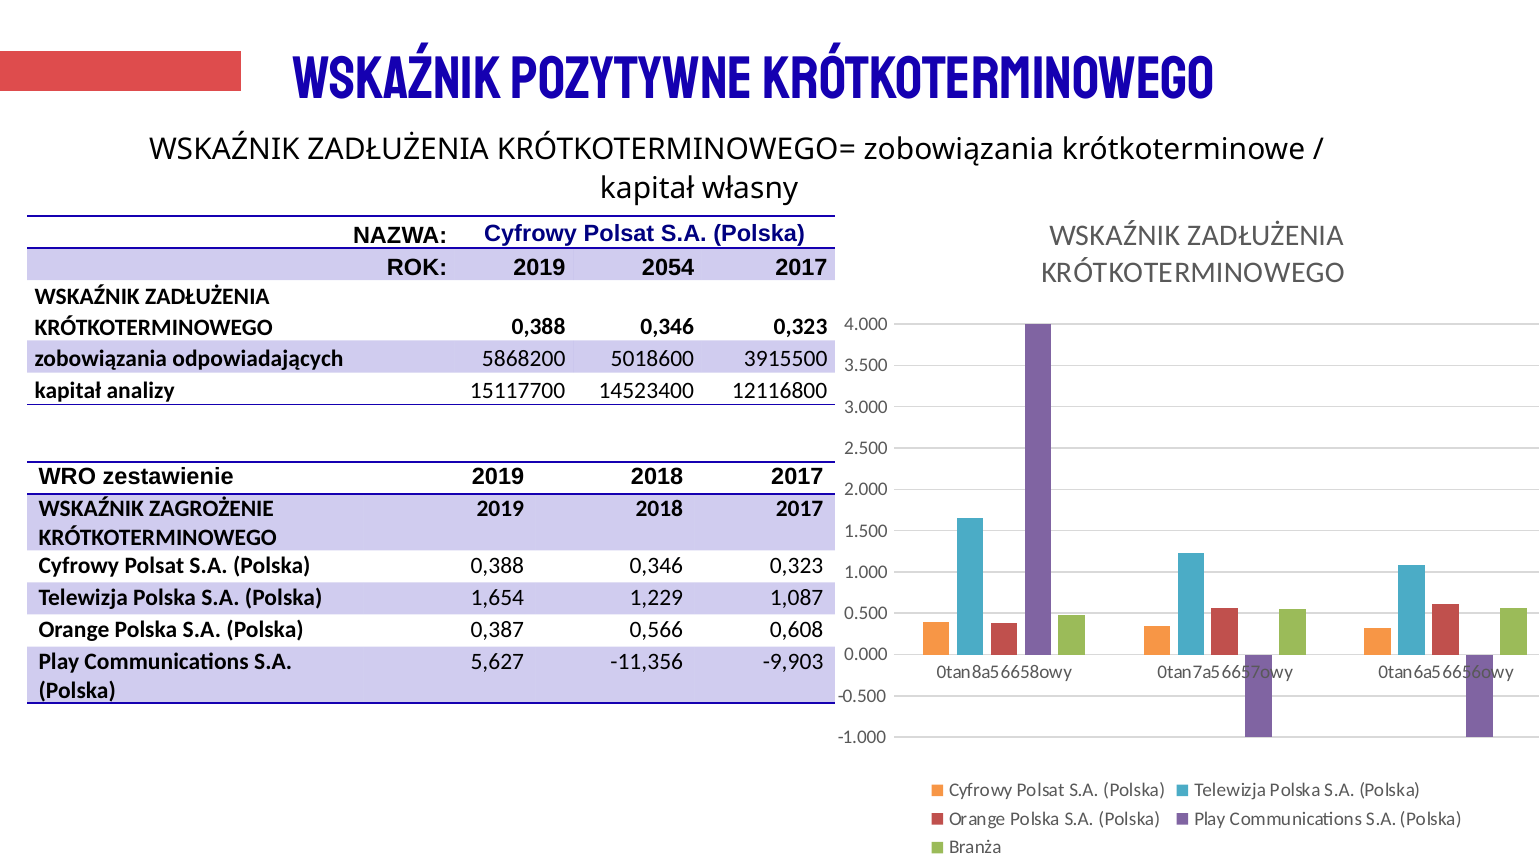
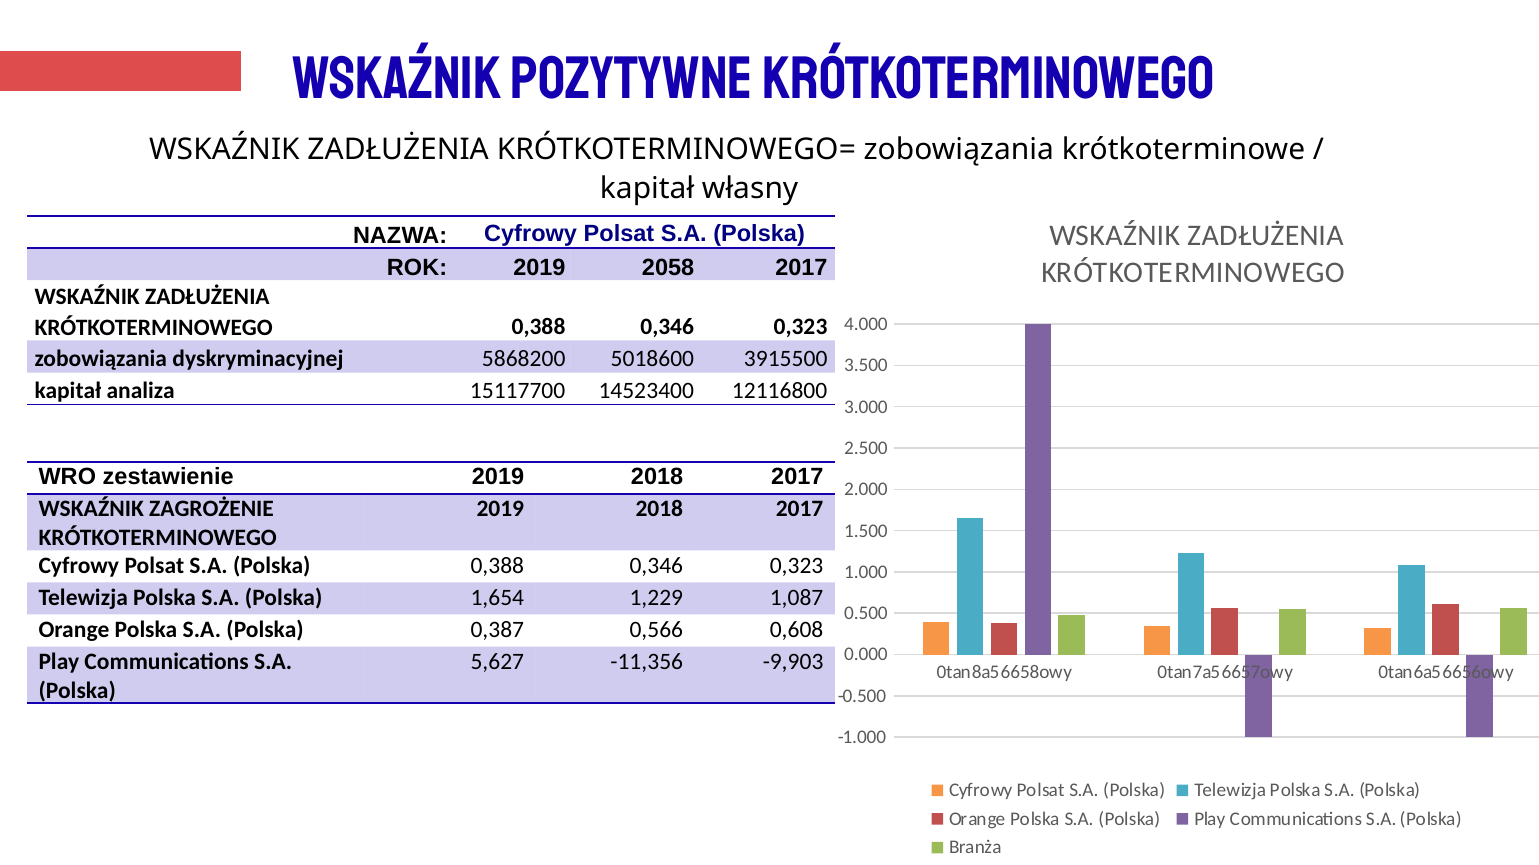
2054: 2054 -> 2058 (668, 268)
odpowiadających: odpowiadających -> dyskryminacyjnej (258, 359)
analizy: analizy -> analiza (141, 391)
